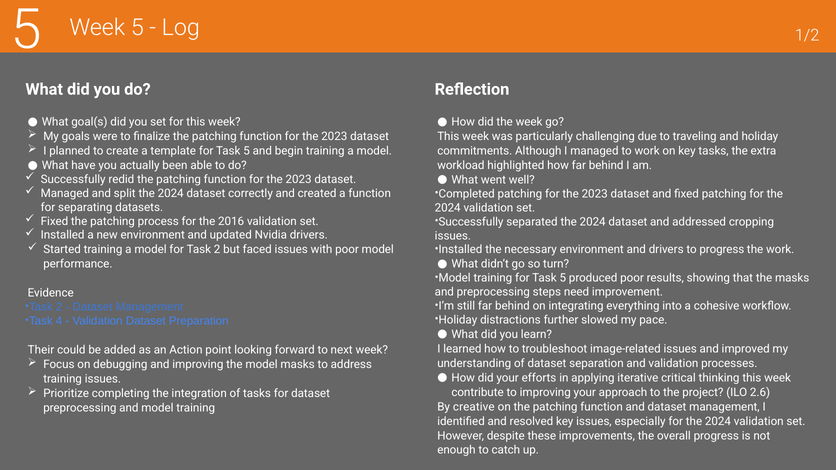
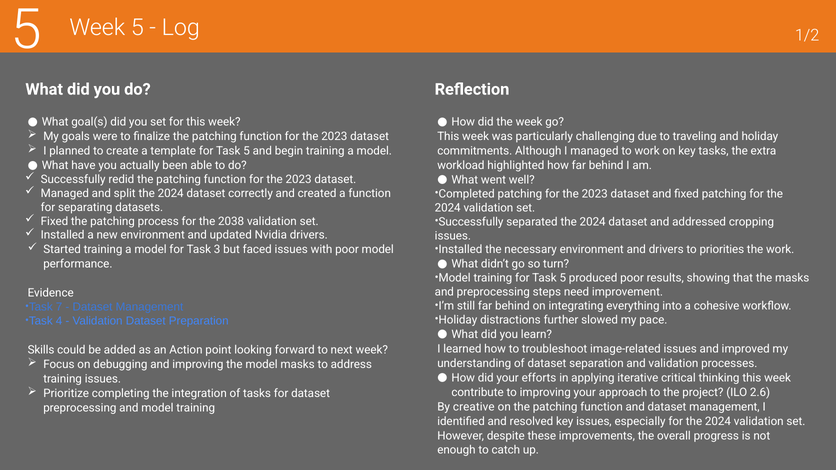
2016: 2016 -> 2038 (231, 221)
for Task 2: 2 -> 3 (217, 250)
to progress: progress -> priorities (722, 250)
2: 2 -> 7 (59, 307)
Their: Their -> Skills (41, 350)
